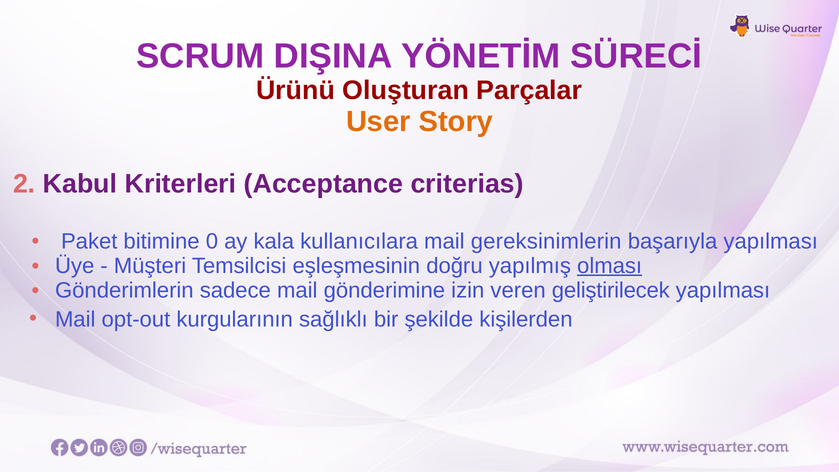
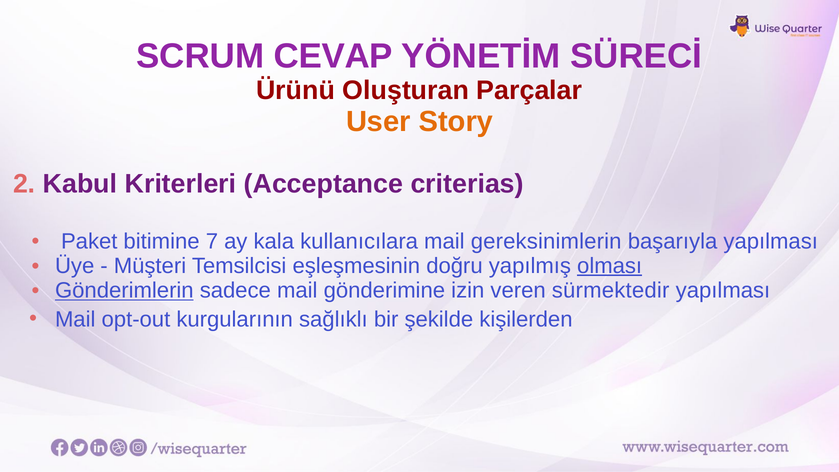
DIŞINA: DIŞINA -> CEVAP (333, 56)
0: 0 -> 7 (212, 241)
Gönderimlerin underline: none -> present (124, 290)
geliştirilecek: geliştirilecek -> sürmektedir (611, 290)
